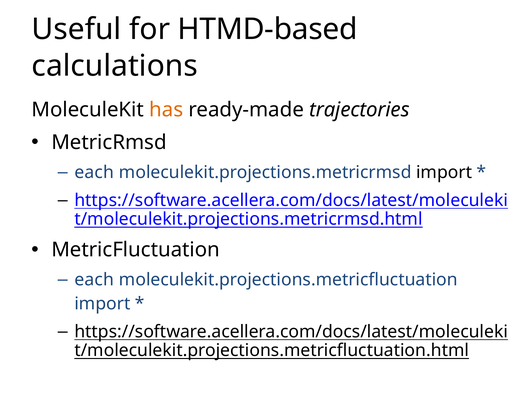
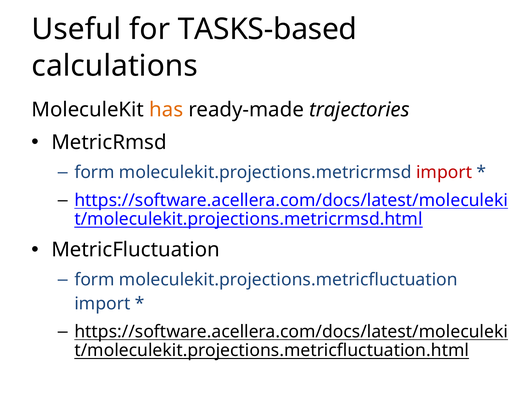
HTMD-based: HTMD-based -> TASKS-based (267, 29)
each: each -> form (94, 172)
import colour: black -> red (444, 172)
each: each -> form (94, 280)
